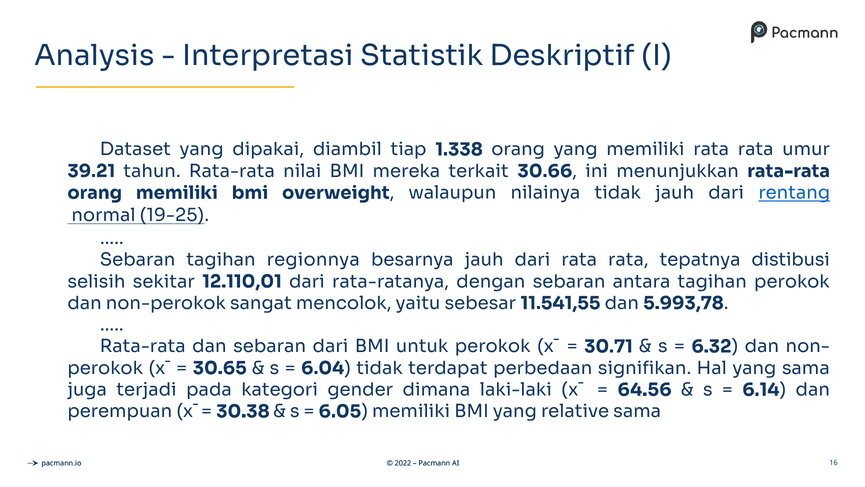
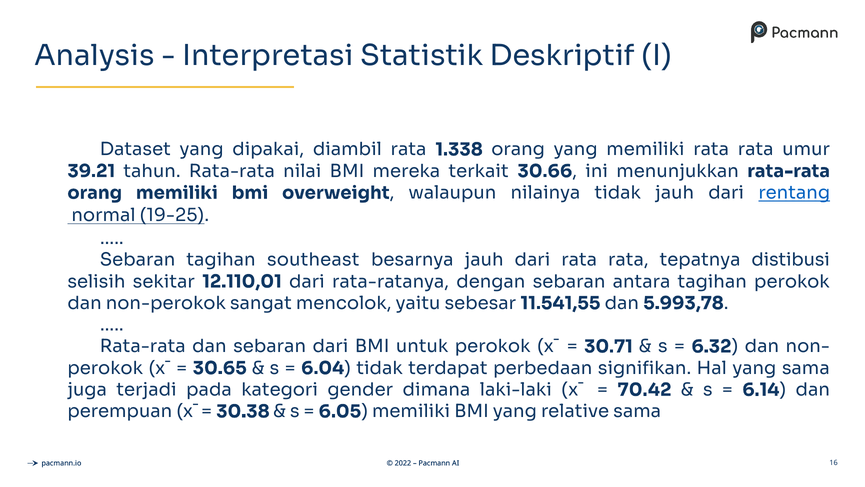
diambil tiap: tiap -> rata (409, 149)
regionnya: regionnya -> southeast (313, 260)
64.56: 64.56 -> 70.42 (645, 389)
